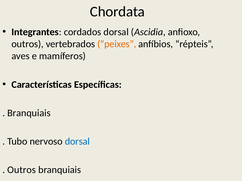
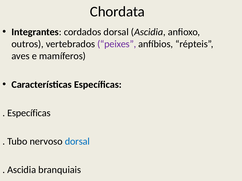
peixes colour: orange -> purple (117, 44)
Branquiais: Branquiais -> Específicas (29, 113)
Outros: Outros -> Ascidia (22, 170)
